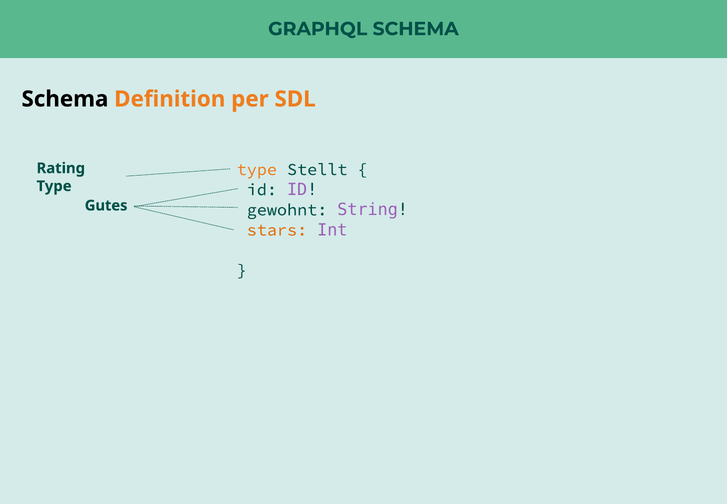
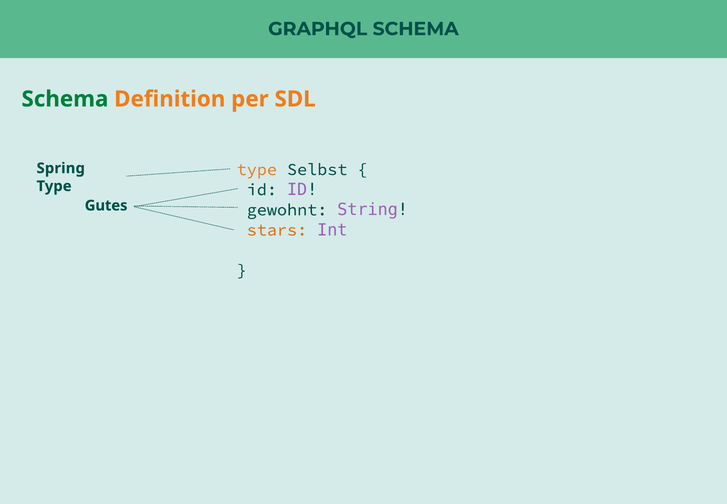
Schema colour: black -> green (65, 99)
Rating: Rating -> Spring (61, 168)
Stellt: Stellt -> Selbst (317, 169)
